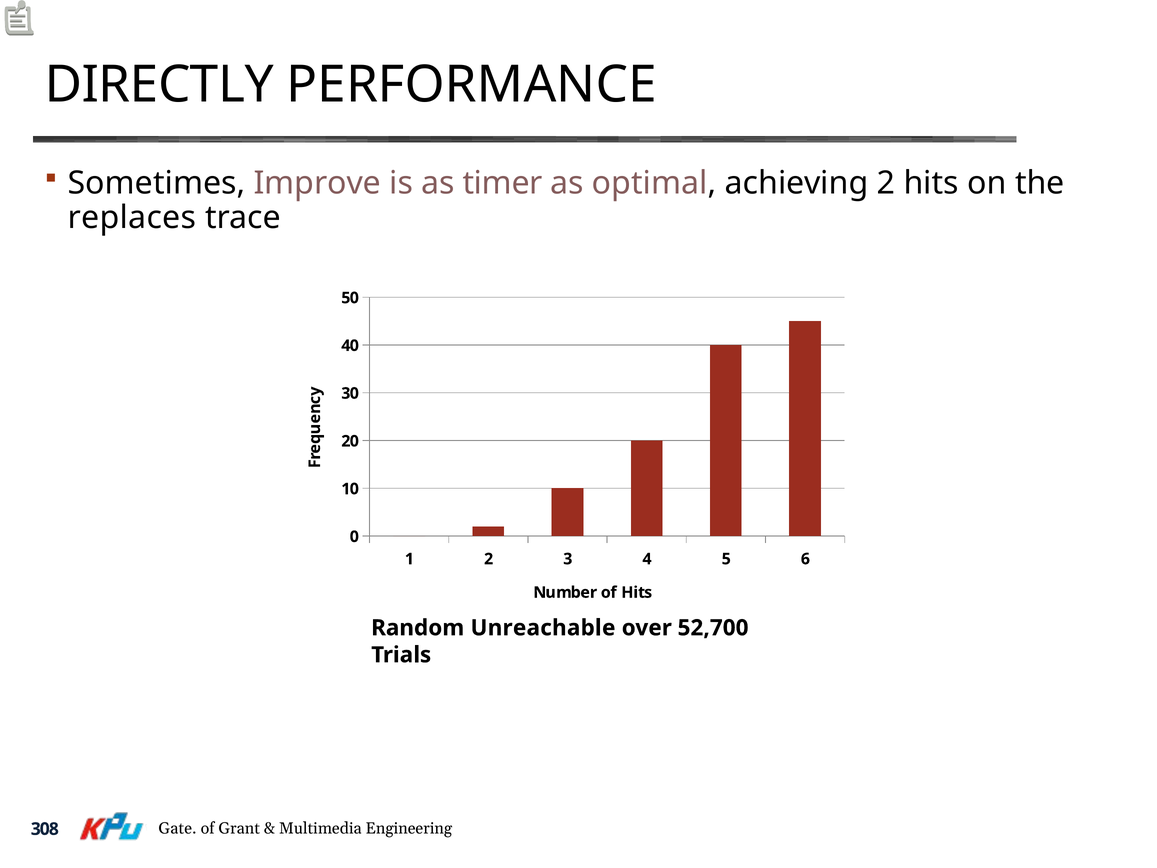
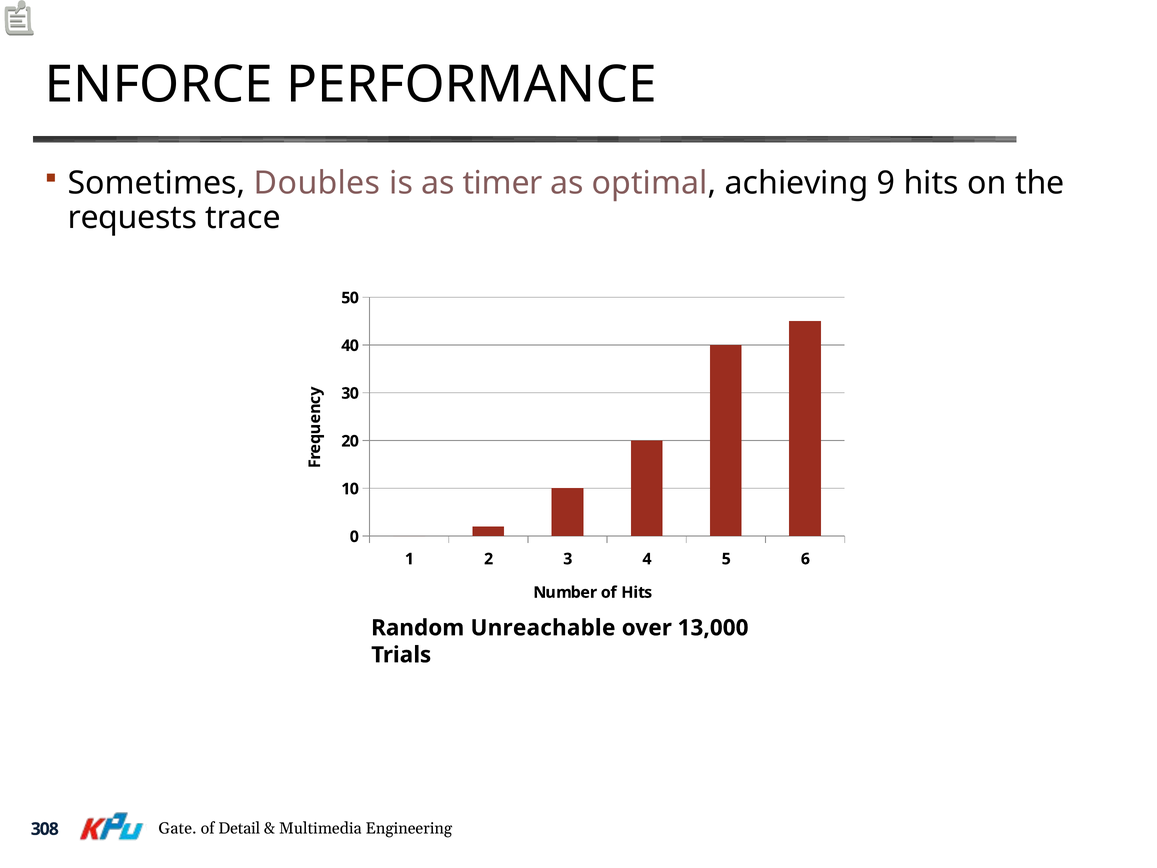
DIRECTLY: DIRECTLY -> ENFORCE (159, 85)
Improve: Improve -> Doubles (317, 183)
achieving 2: 2 -> 9 (886, 183)
replaces: replaces -> requests (132, 218)
52,700: 52,700 -> 13,000 (713, 628)
Grant: Grant -> Detail (239, 828)
